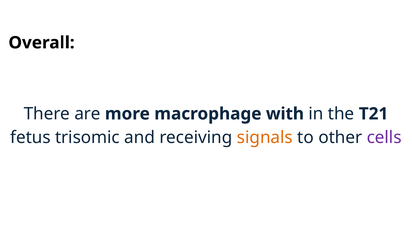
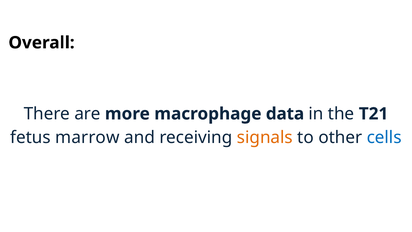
with: with -> data (285, 114)
trisomic: trisomic -> marrow (87, 137)
cells colour: purple -> blue (384, 137)
